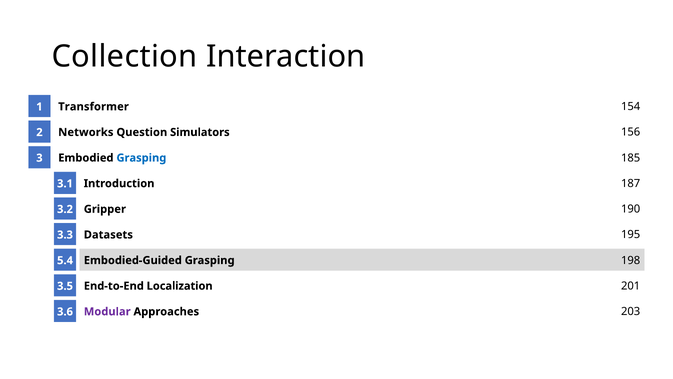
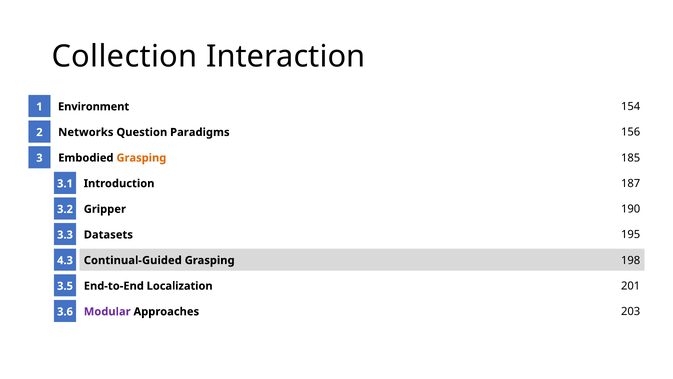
Transformer: Transformer -> Environment (94, 107)
Simulators: Simulators -> Paradigms (200, 132)
Grasping colour: blue -> orange (141, 158)
Embodied-Guided: Embodied-Guided -> Continual-Guided (133, 260)
5.4: 5.4 -> 4.3 (65, 260)
